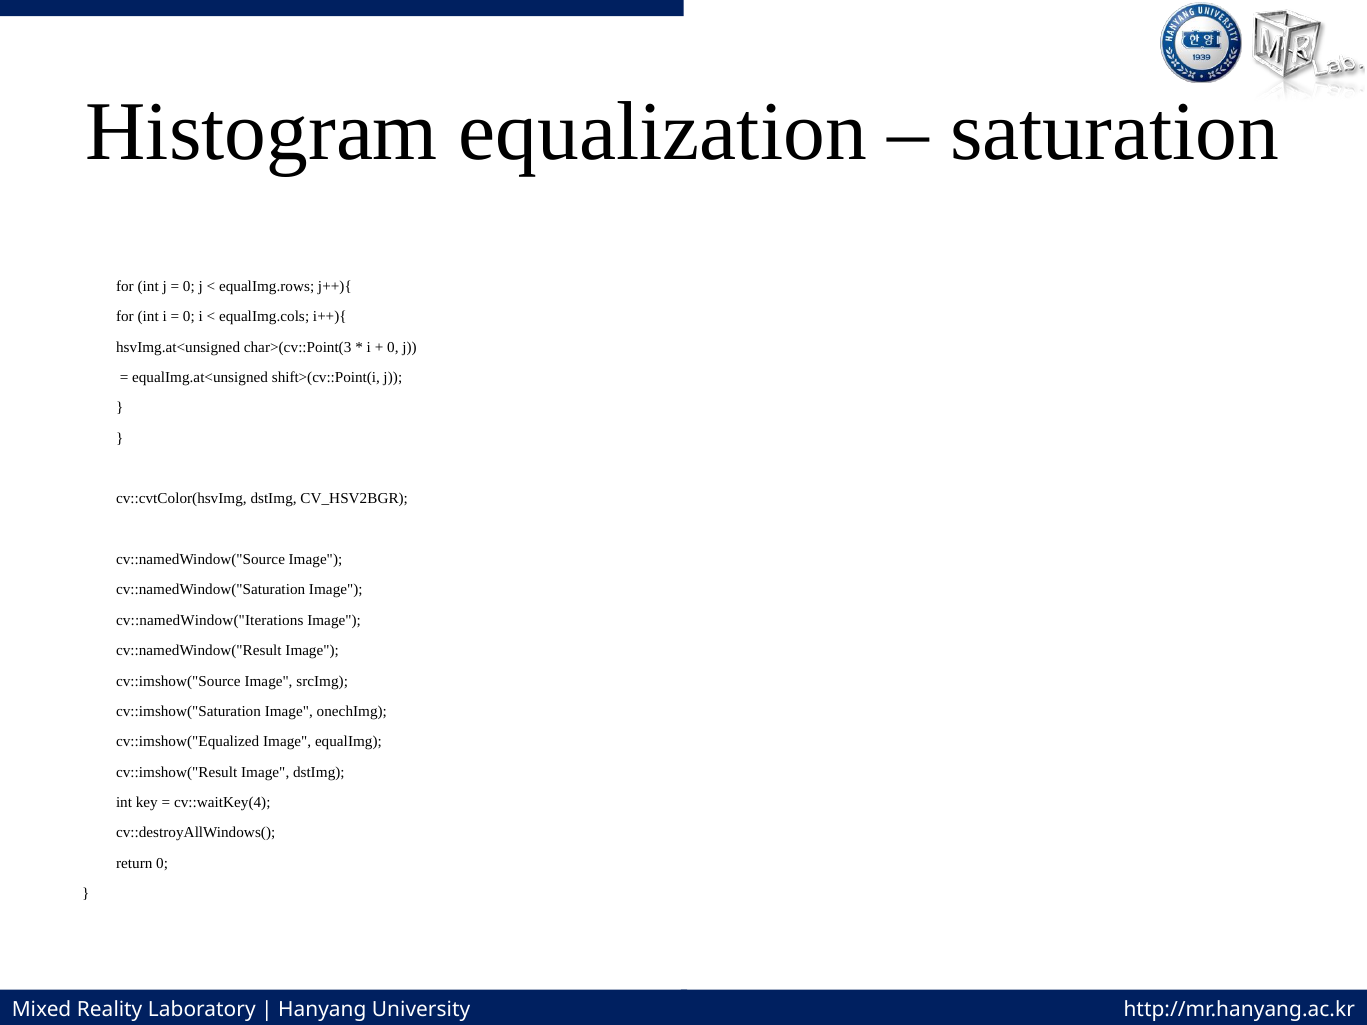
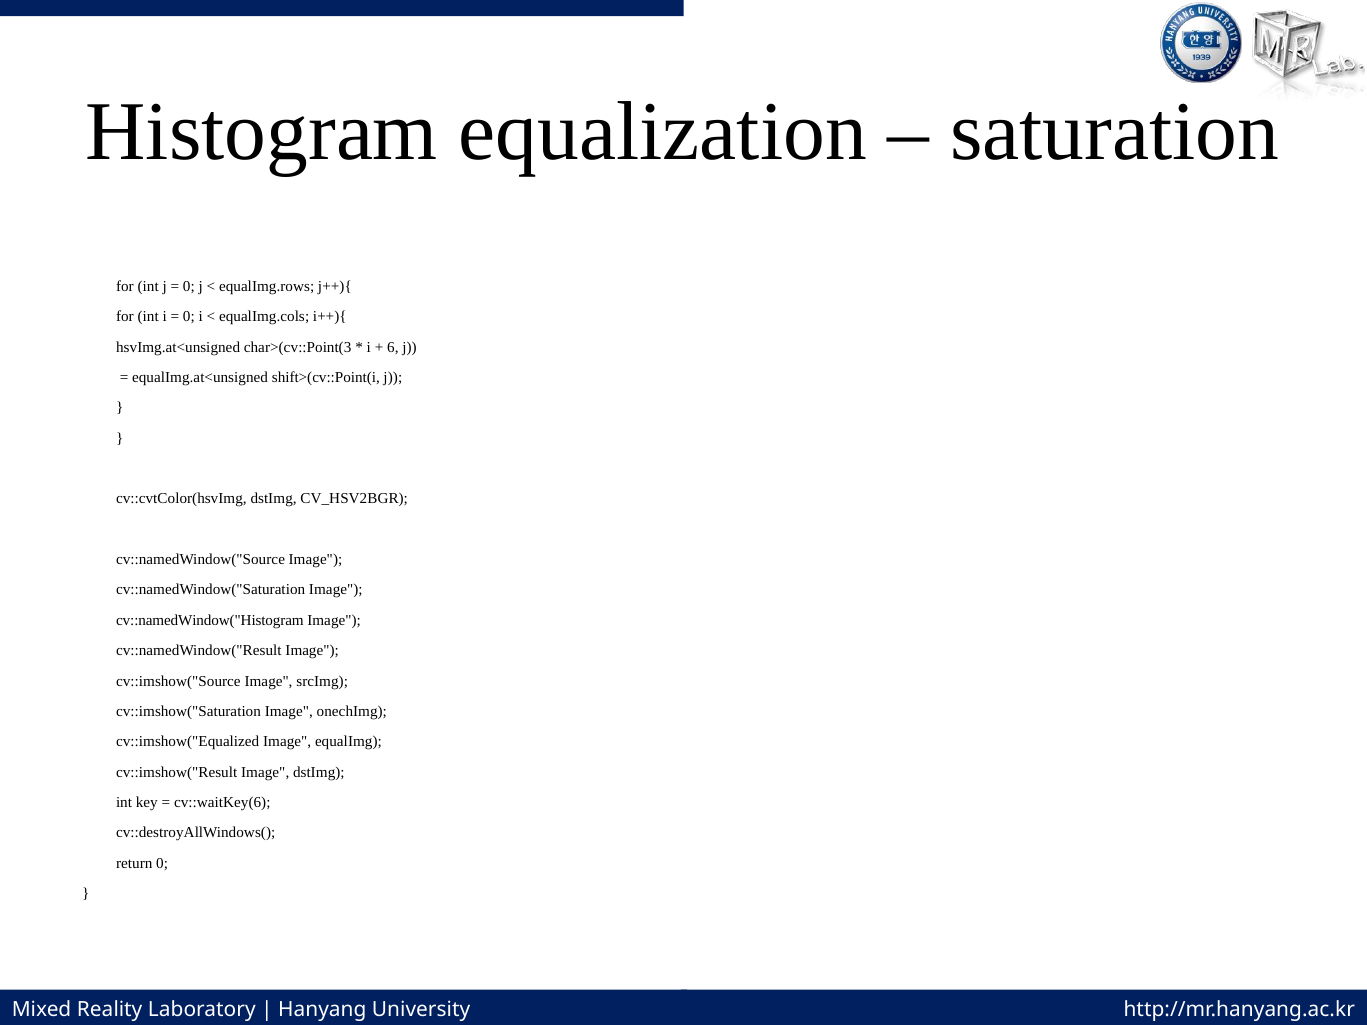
0: 0 -> 6 (393, 347)
cv::namedWindow("Iterations: cv::namedWindow("Iterations -> cv::namedWindow("Histogram (210, 620)
cv::waitKey(4: cv::waitKey(4 -> cv::waitKey(6 (222, 803)
